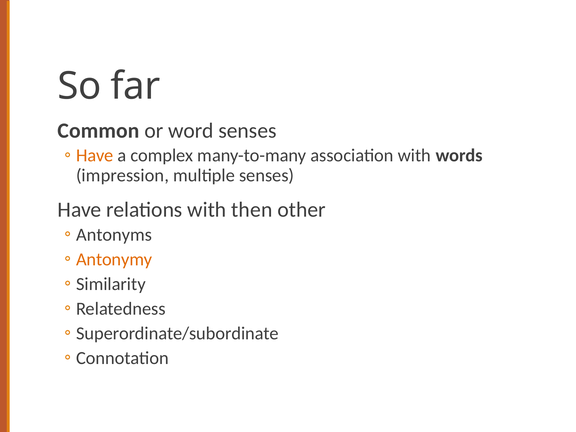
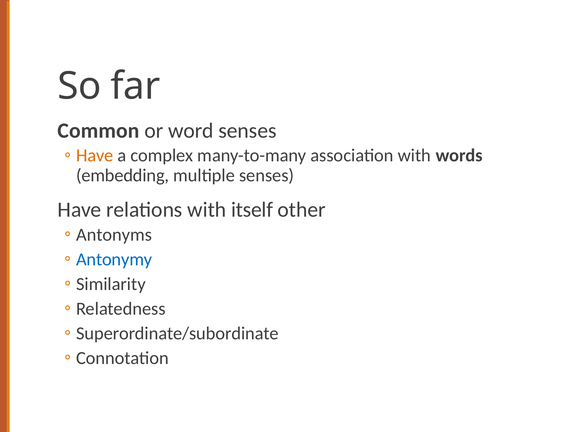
impression: impression -> embedding (123, 175)
then: then -> itself (252, 210)
Antonymy colour: orange -> blue (114, 259)
